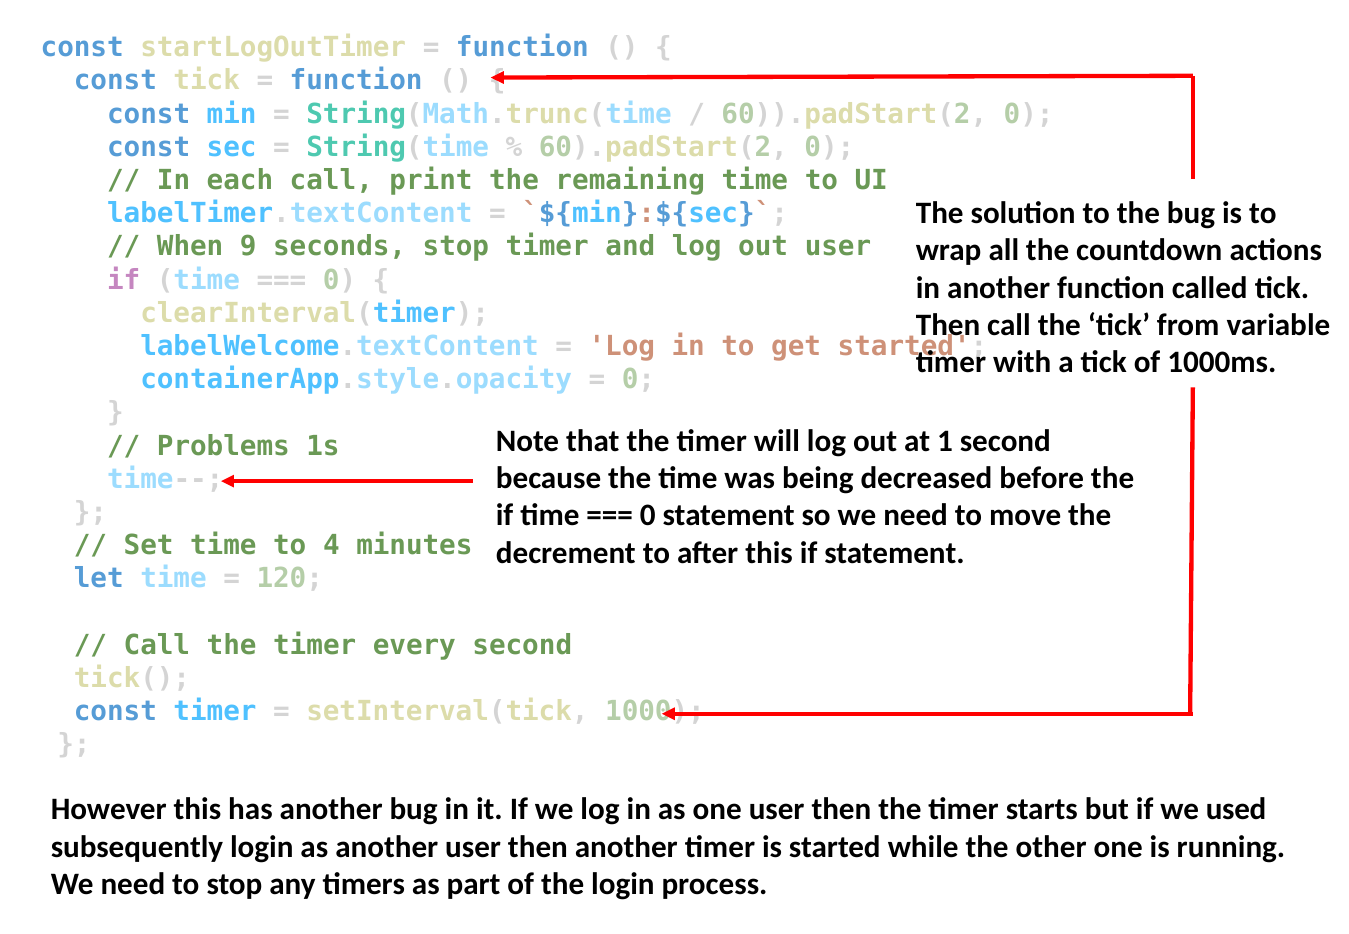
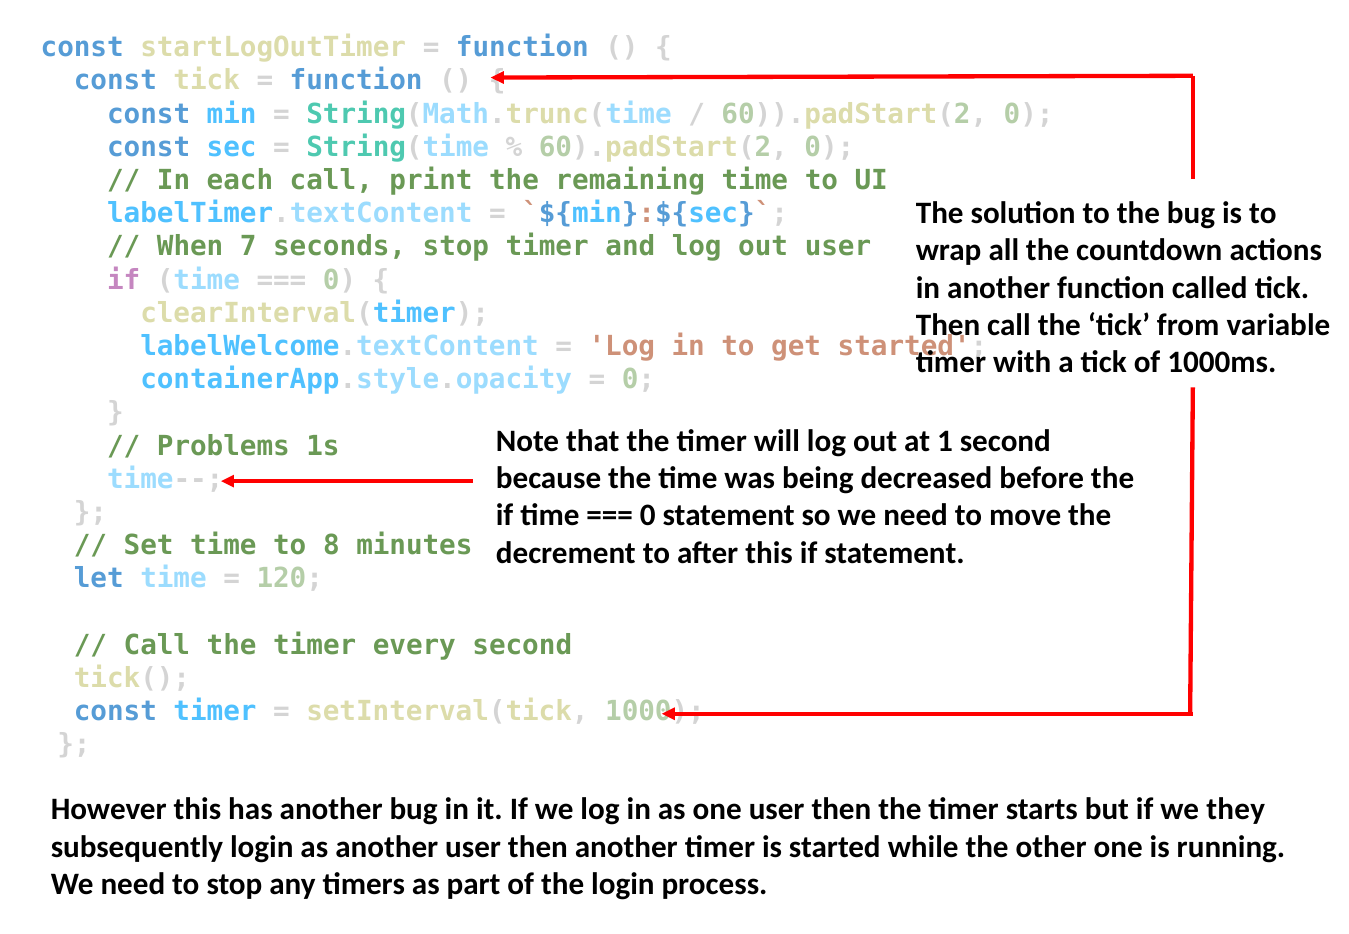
9: 9 -> 7 (248, 247)
4: 4 -> 8 (331, 545)
used: used -> they (1236, 809)
